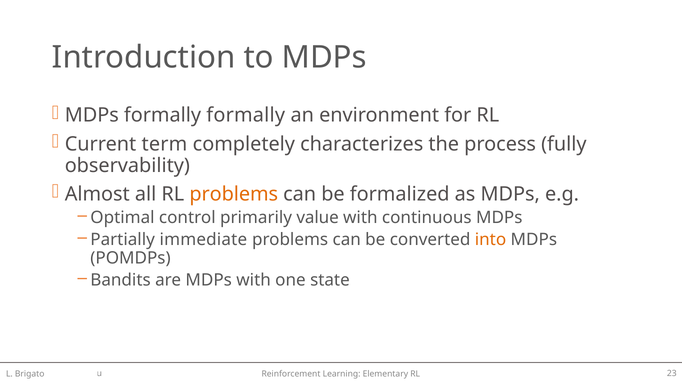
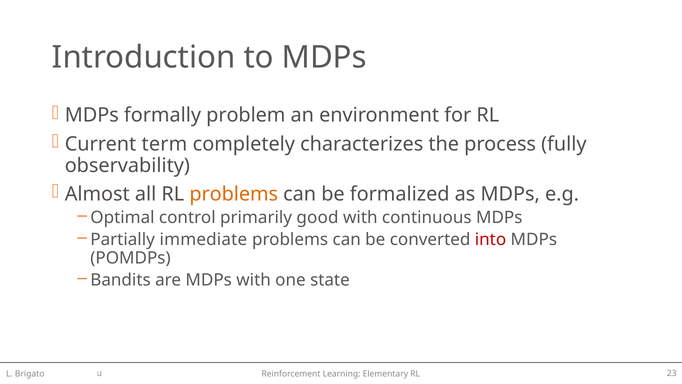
formally formally: formally -> problem (246, 115)
value: value -> good (317, 217)
into colour: orange -> red (491, 239)
